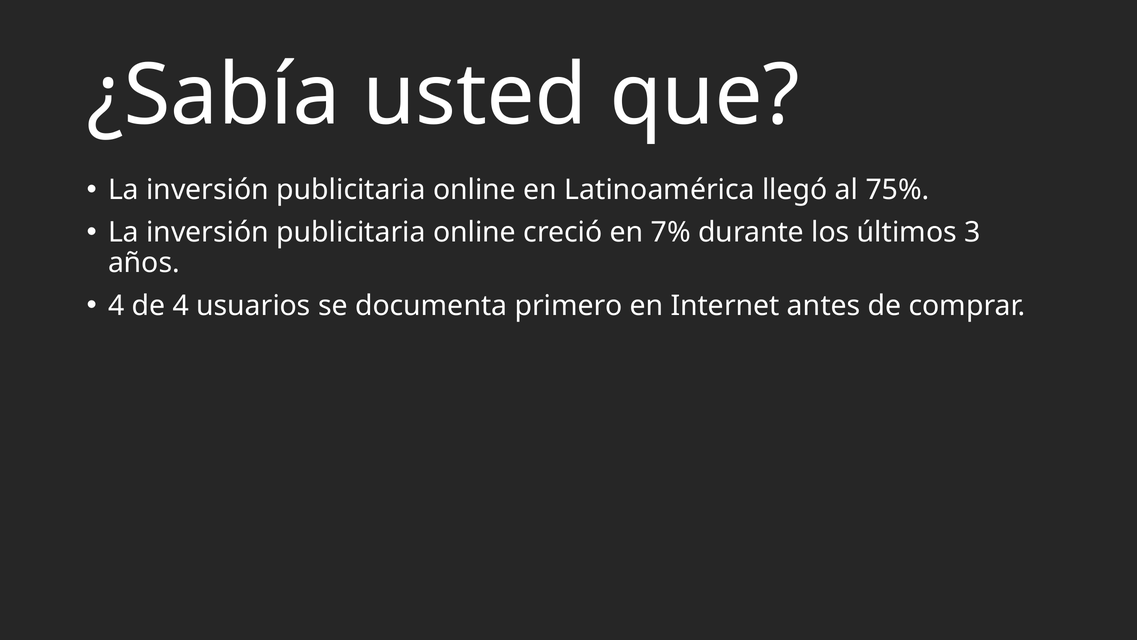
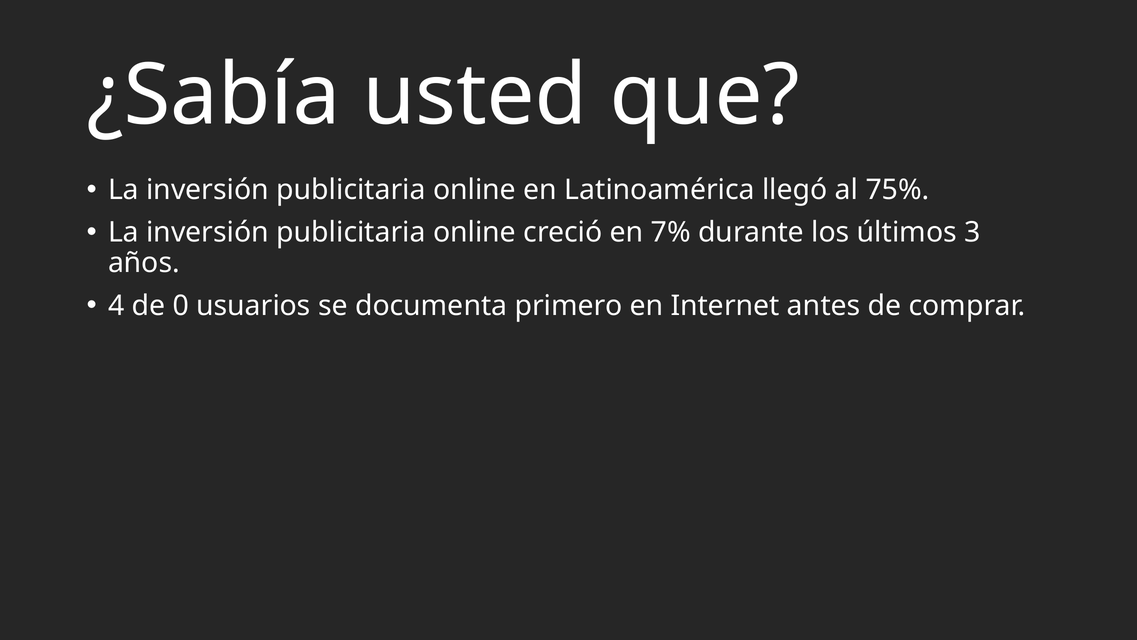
de 4: 4 -> 0 (181, 305)
